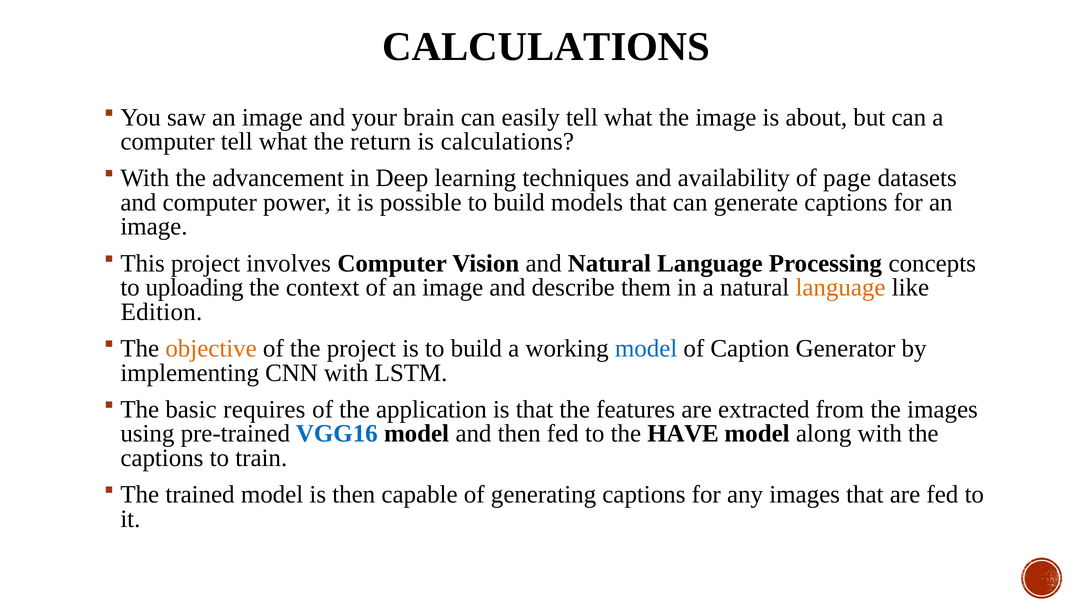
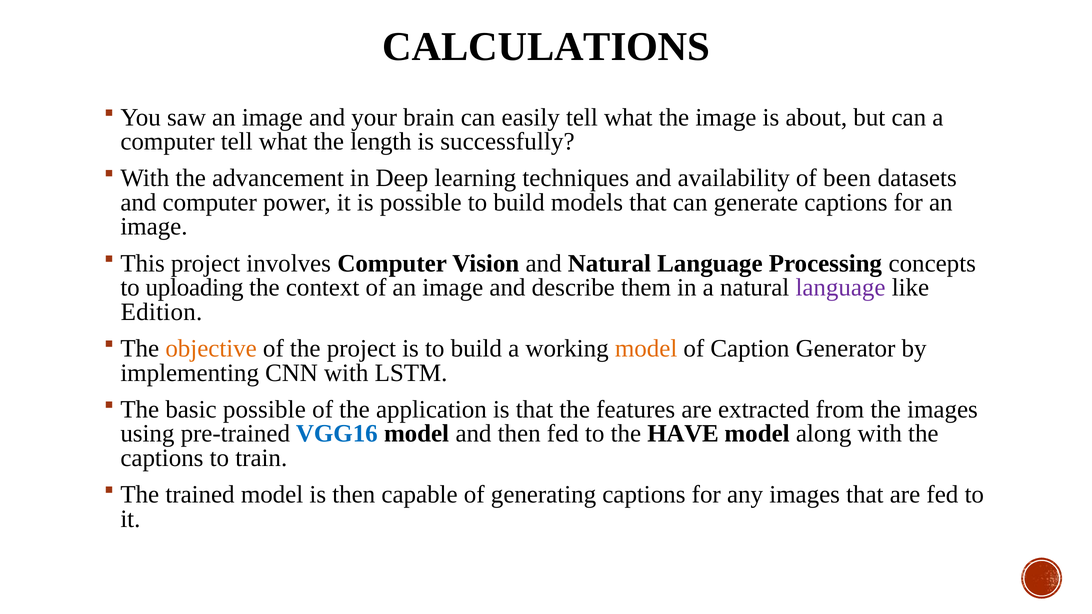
return: return -> length (381, 142)
is calculations: calculations -> successfully (507, 142)
page: page -> been (847, 178)
language colour: orange -> purple (841, 288)
model colour: blue -> orange (646, 349)
basic requires: requires -> possible (264, 409)
